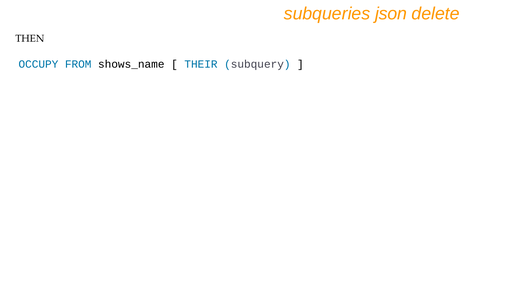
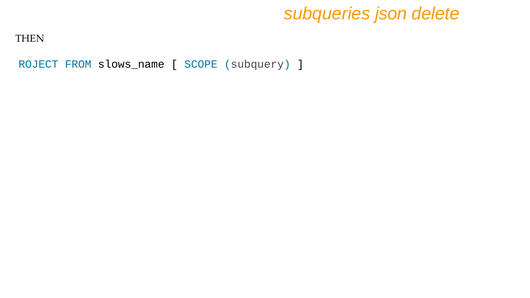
OCCUPY: OCCUPY -> ROJECT (38, 64)
shows_name: shows_name -> slows_name (131, 64)
THEIR: THEIR -> SCOPE (201, 64)
